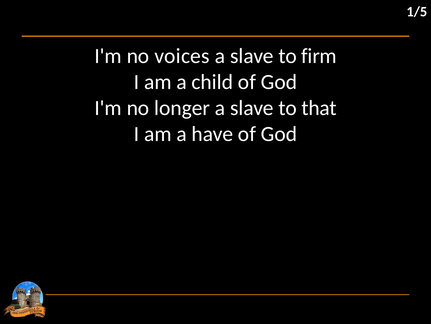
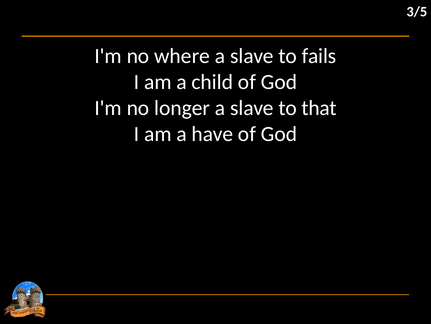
1/5: 1/5 -> 3/5 (417, 12)
voices: voices -> where (182, 56)
firm: firm -> fails (319, 56)
